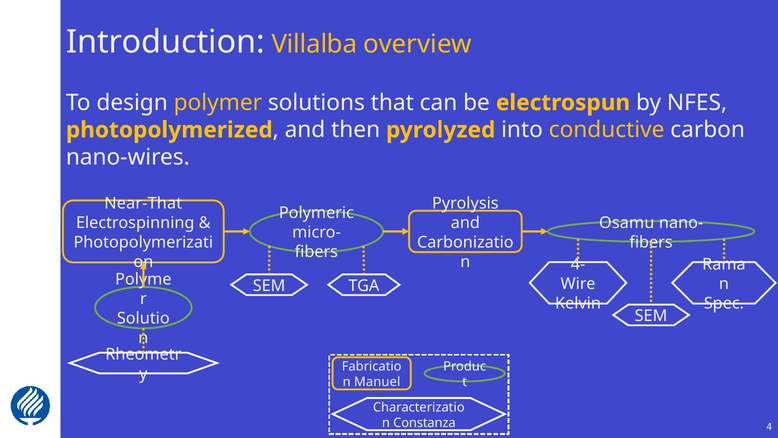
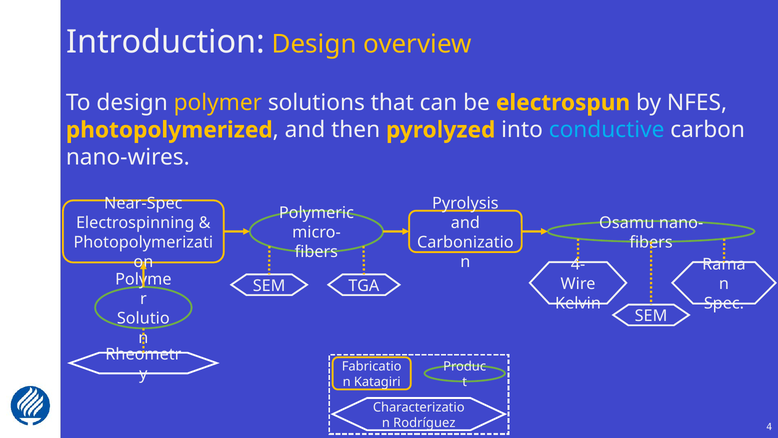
Introduction Villalba: Villalba -> Design (314, 44)
conductive colour: yellow -> light blue (607, 130)
Near-That: Near-That -> Near-Spec (143, 203)
Manuel: Manuel -> Katagiri (377, 382)
Constanza: Constanza -> Rodríguez (424, 422)
